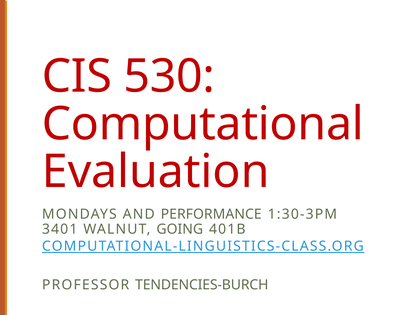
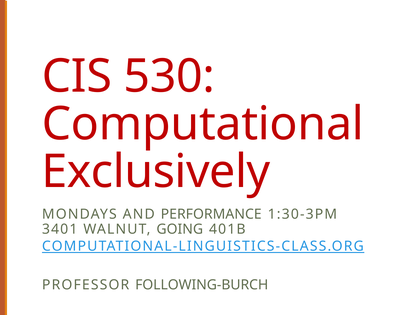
Evaluation: Evaluation -> Exclusively (156, 171)
TENDENCIES-BURCH: TENDENCIES-BURCH -> FOLLOWING-BURCH (202, 284)
